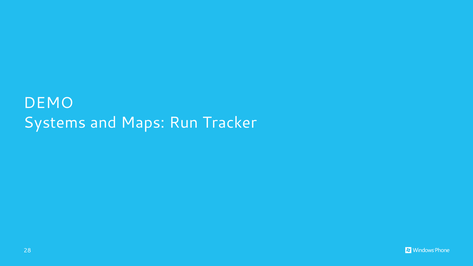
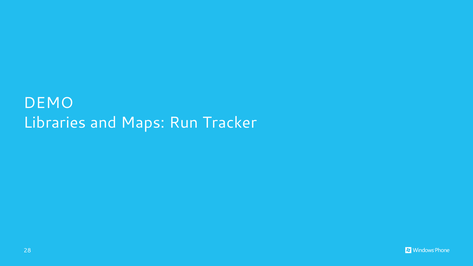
Systems: Systems -> Libraries (55, 123)
